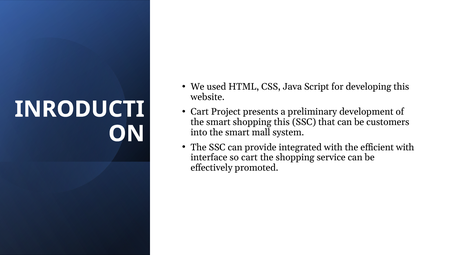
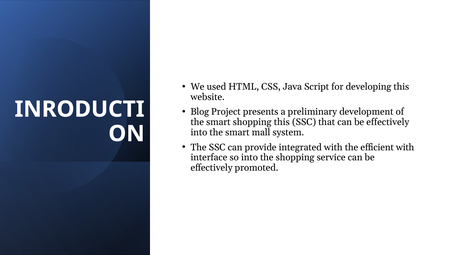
Cart: Cart -> Blog (200, 112)
that can be customers: customers -> effectively (388, 122)
so cart: cart -> into (249, 157)
